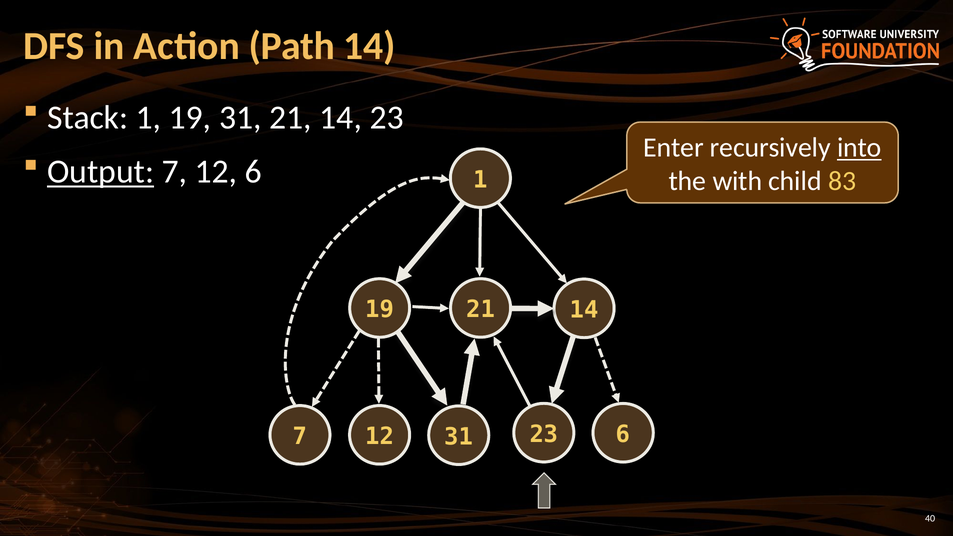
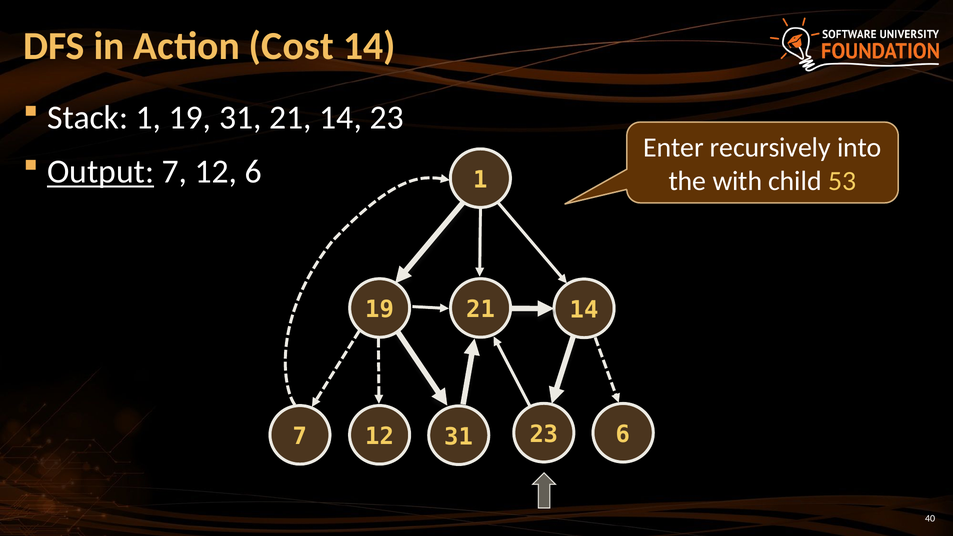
Path: Path -> Cost (291, 46)
into underline: present -> none (859, 148)
83: 83 -> 53 (842, 181)
